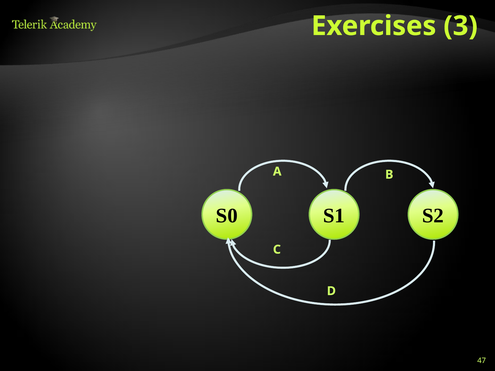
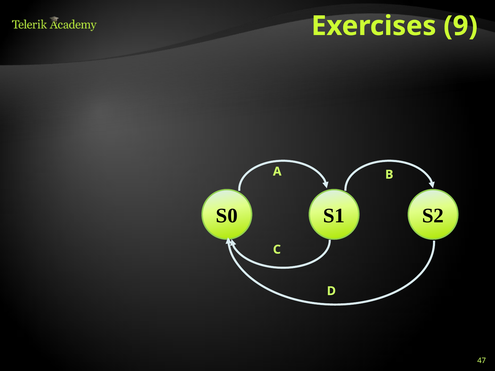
Exercises 3: 3 -> 9 (461, 26)
